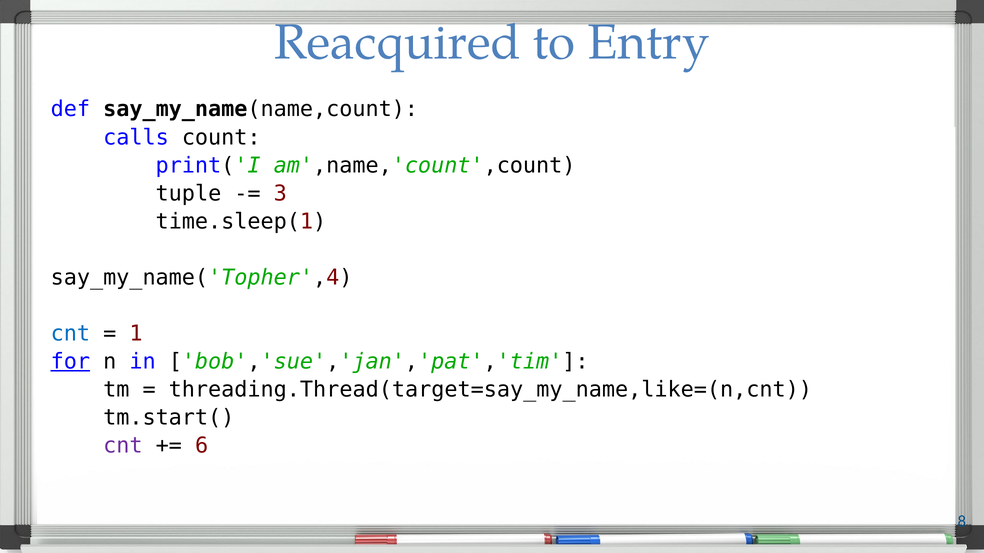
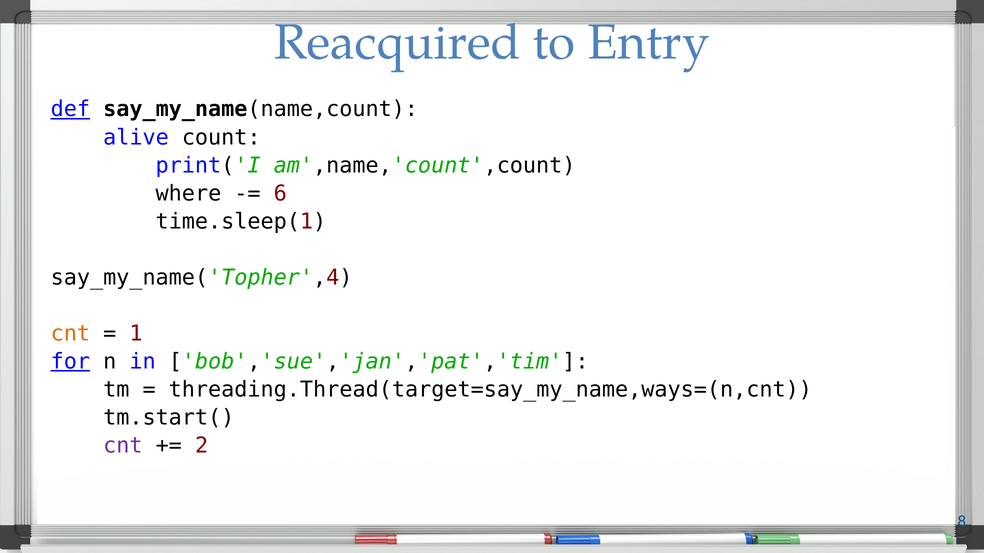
def underline: none -> present (70, 109)
calls: calls -> alive (136, 137)
tuple: tuple -> where (188, 194)
3: 3 -> 6 (280, 194)
cnt colour: blue -> orange (70, 334)
threading.Thread(target=say_my_name,like=(n,cnt: threading.Thread(target=say_my_name,like=(n,cnt -> threading.Thread(target=say_my_name,ways=(n,cnt (490, 390)
6: 6 -> 2 (202, 446)
